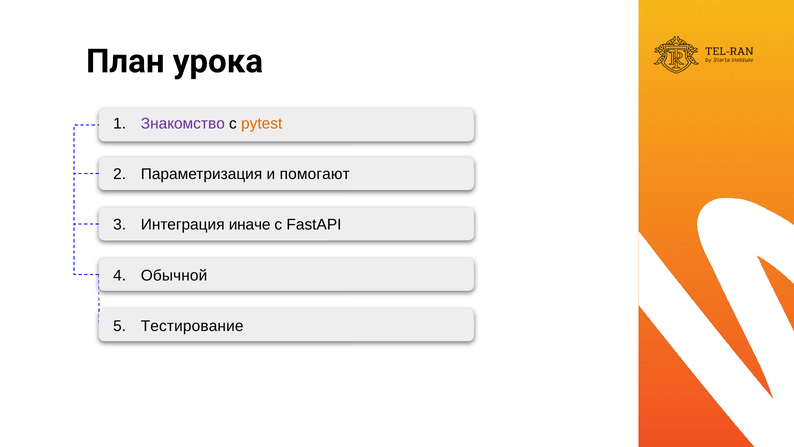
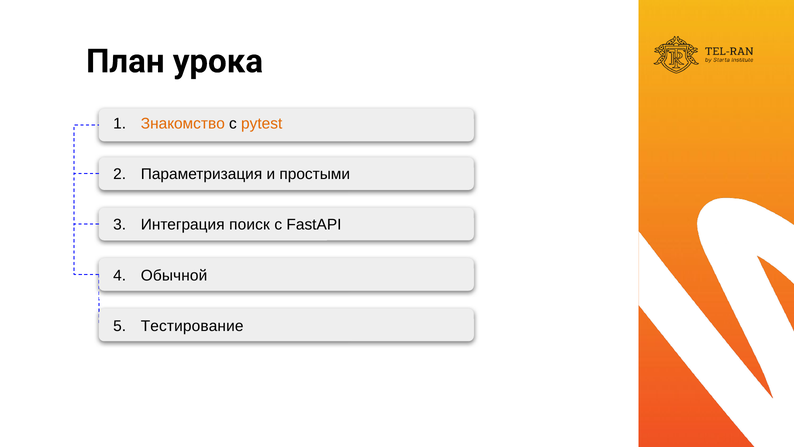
Знакомство colour: purple -> orange (183, 124)
помогают: помогают -> простыми (315, 174)
иначе: иначе -> поиск (249, 225)
